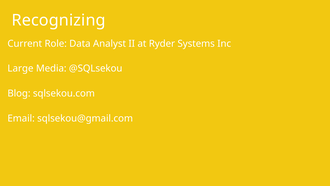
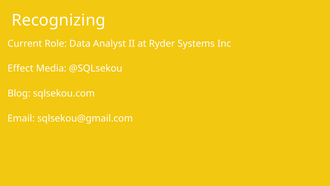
Large: Large -> Effect (20, 68)
